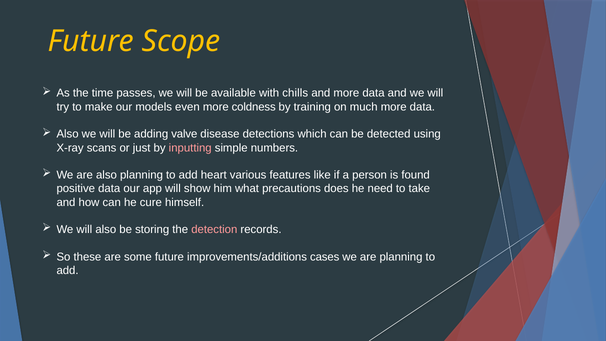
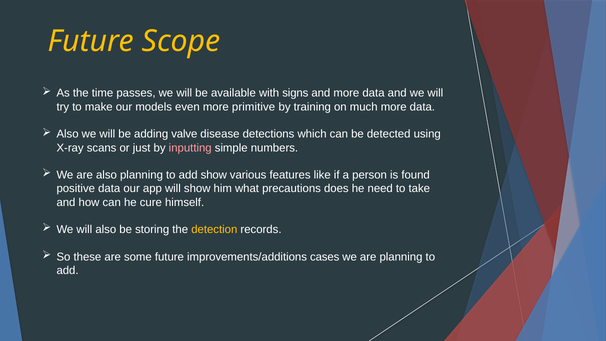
chills: chills -> signs (295, 93)
coldness: coldness -> primitive (254, 107)
add heart: heart -> show (214, 175)
detection colour: pink -> yellow (214, 230)
